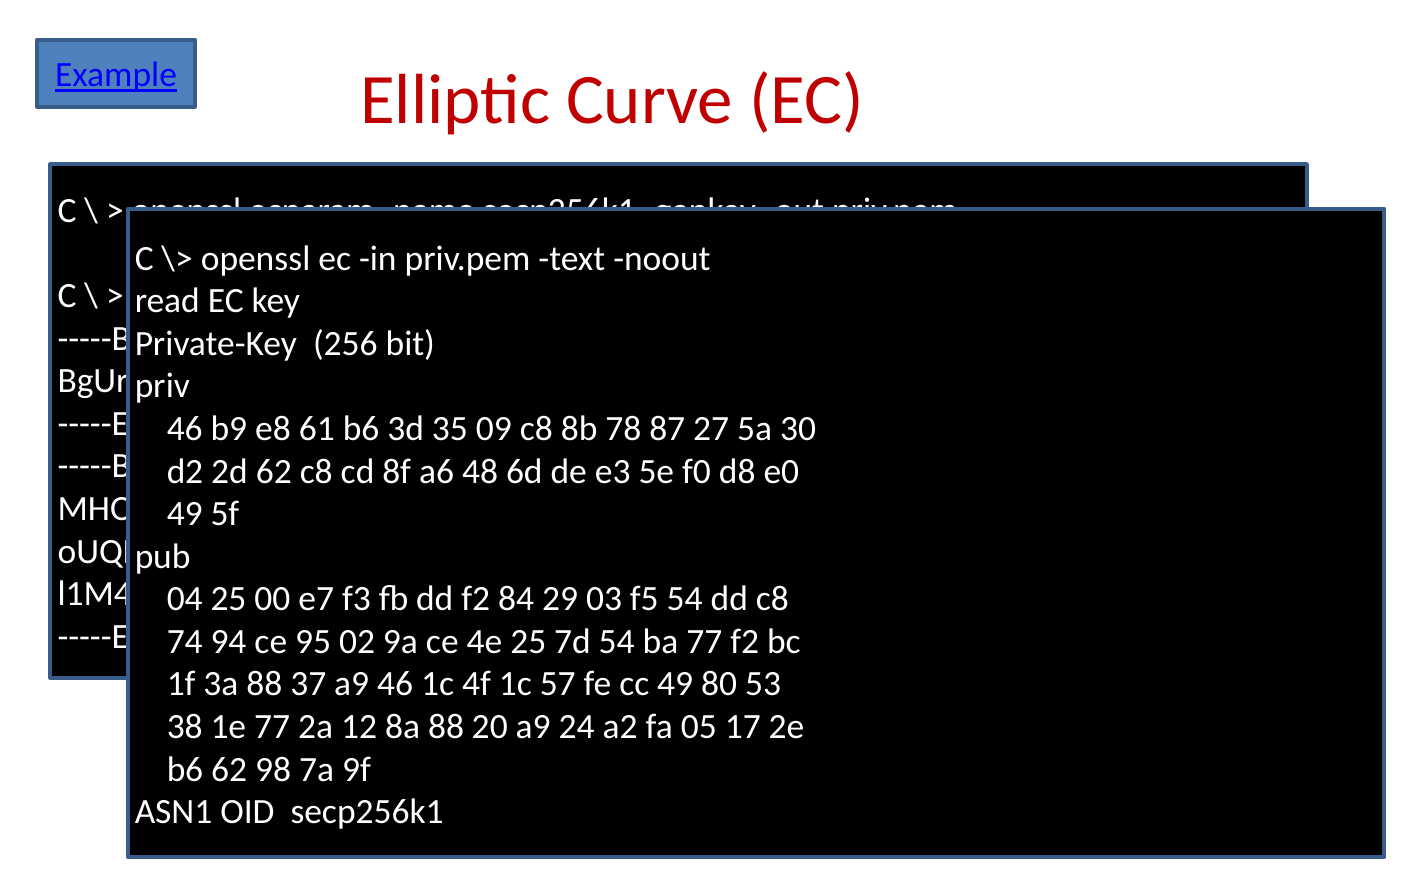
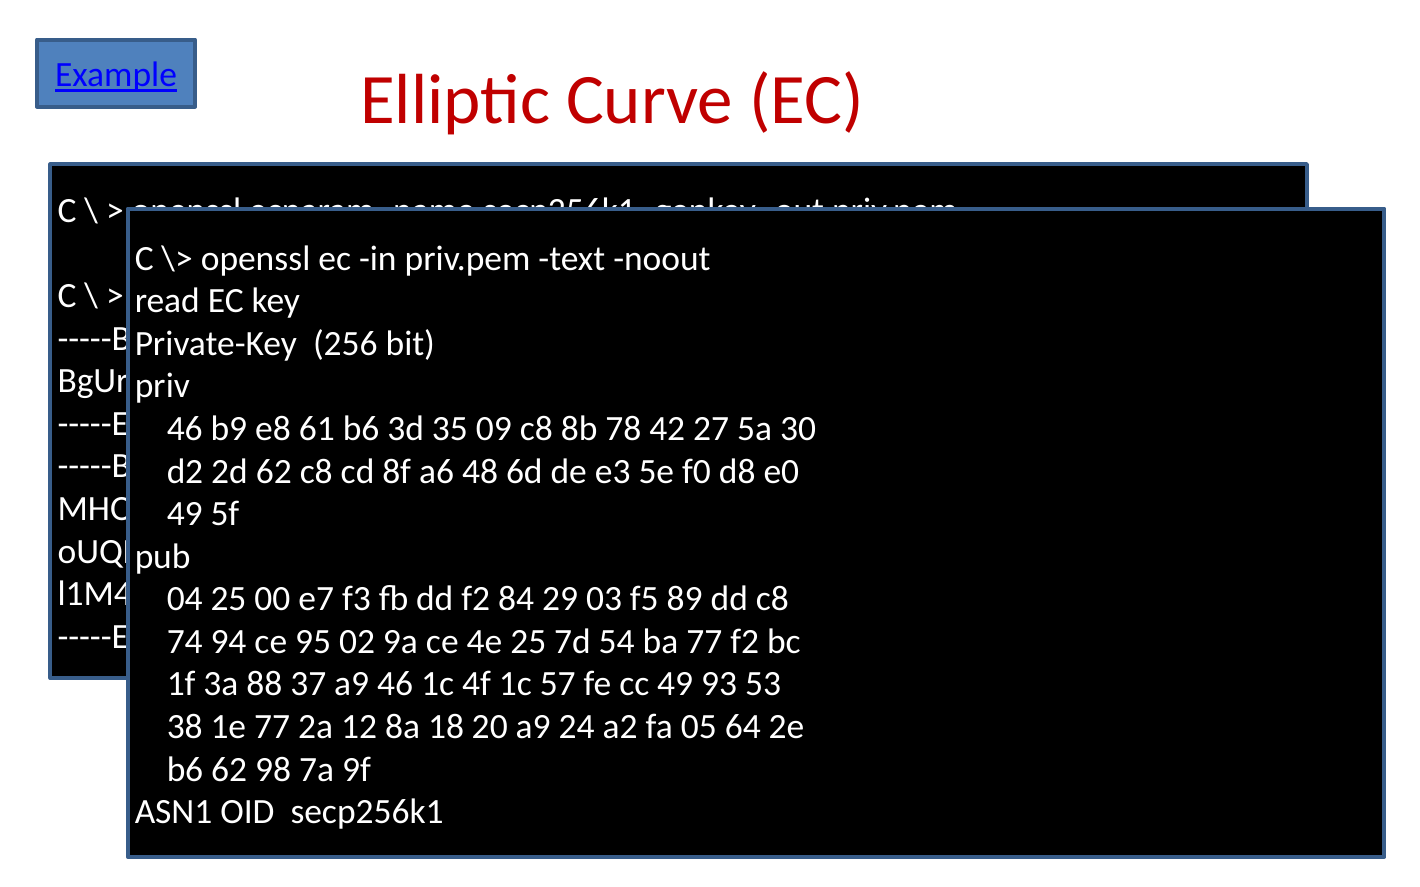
87: 87 -> 42 (667, 429)
f5 54: 54 -> 89 (685, 599)
80: 80 -> 93 (719, 685)
8a 88: 88 -> 18 (446, 727)
17: 17 -> 64 (743, 727)
